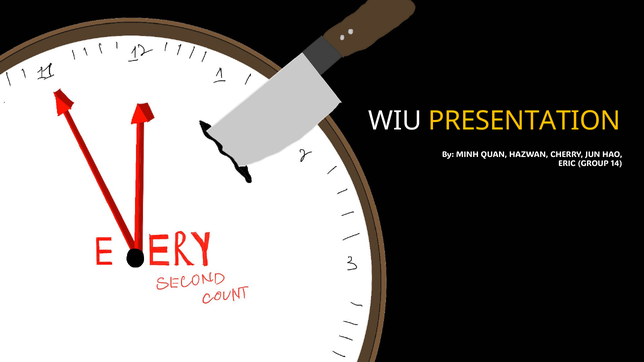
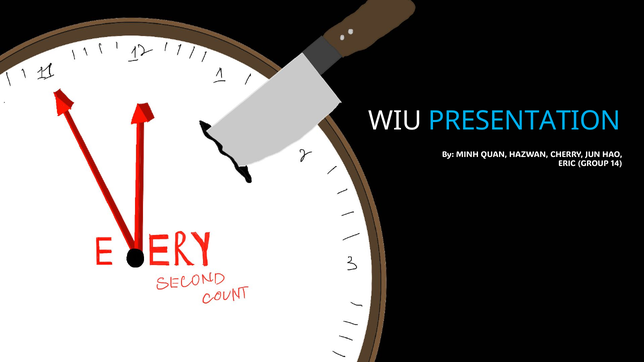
PRESENTATION colour: yellow -> light blue (524, 121)
